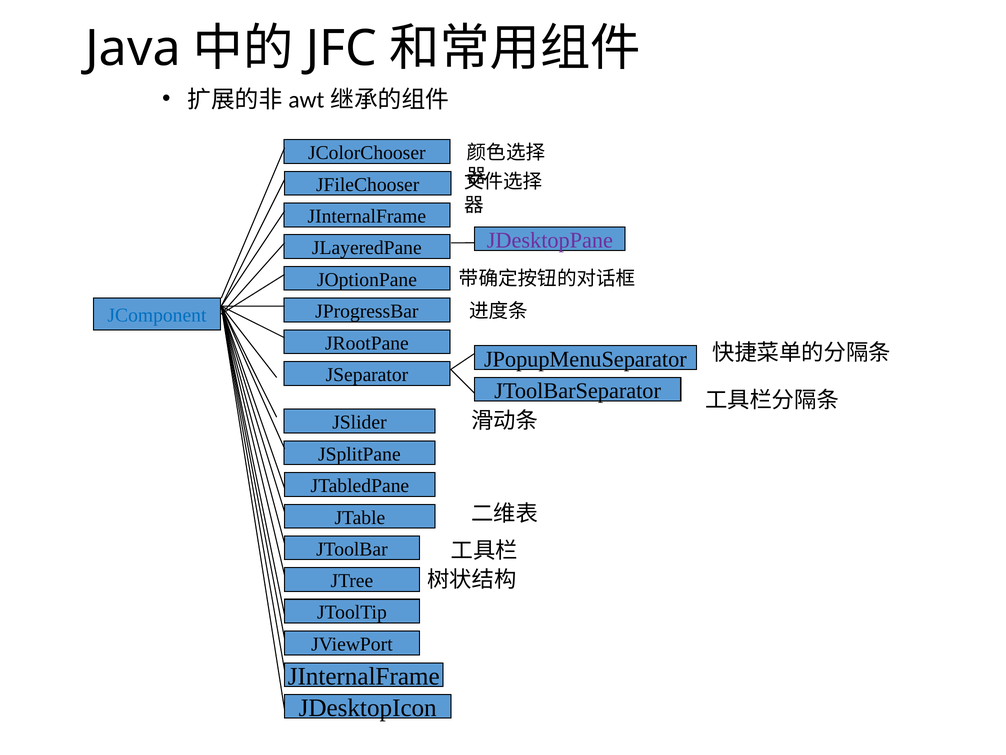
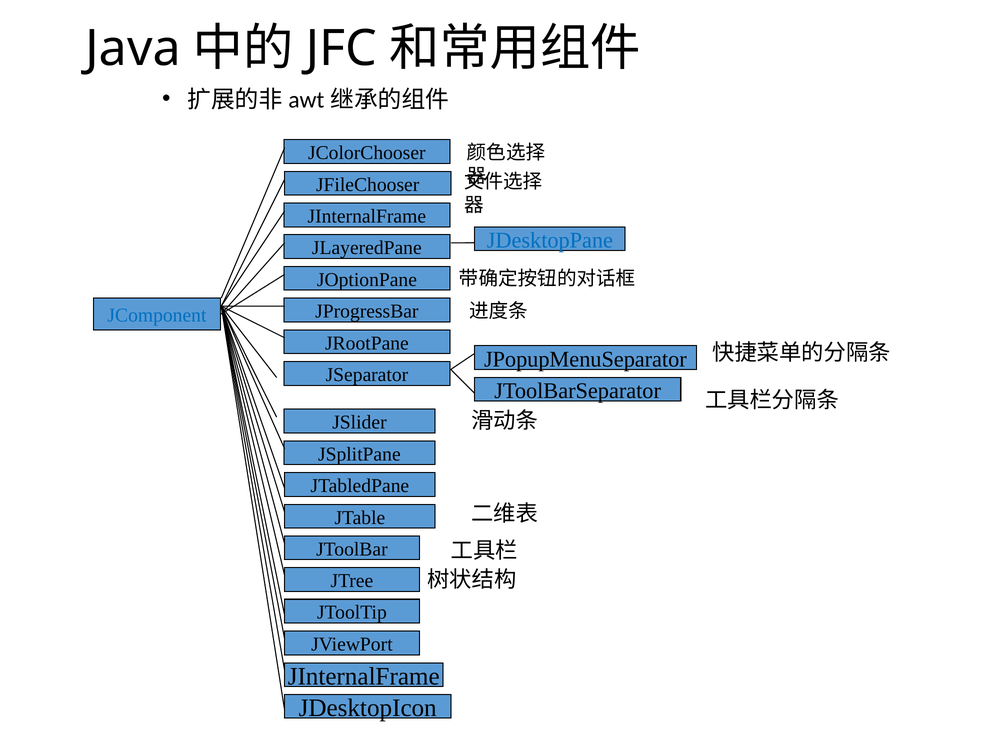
JDesktopPane colour: purple -> blue (550, 240)
